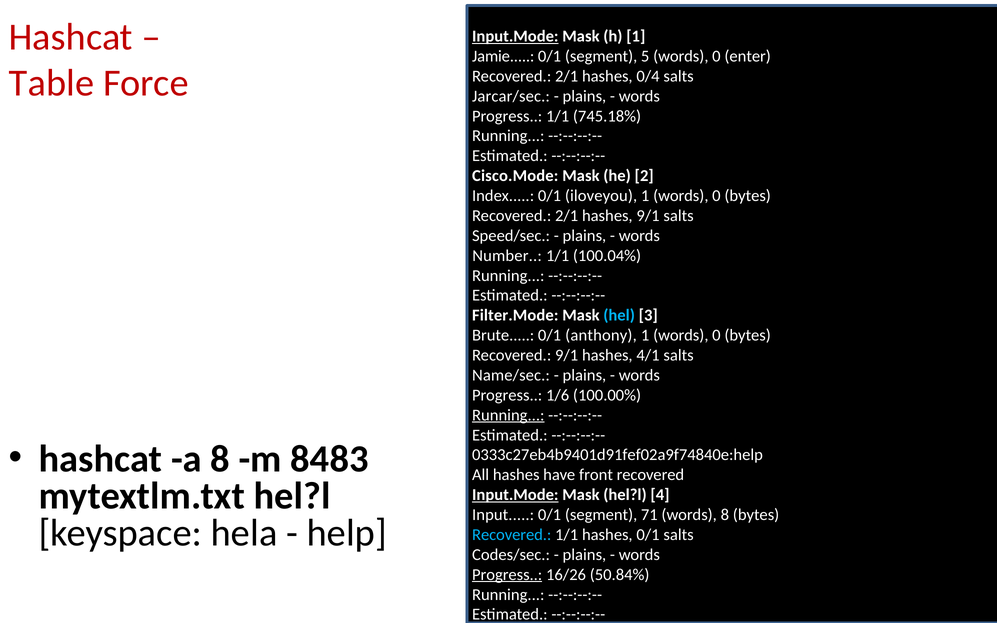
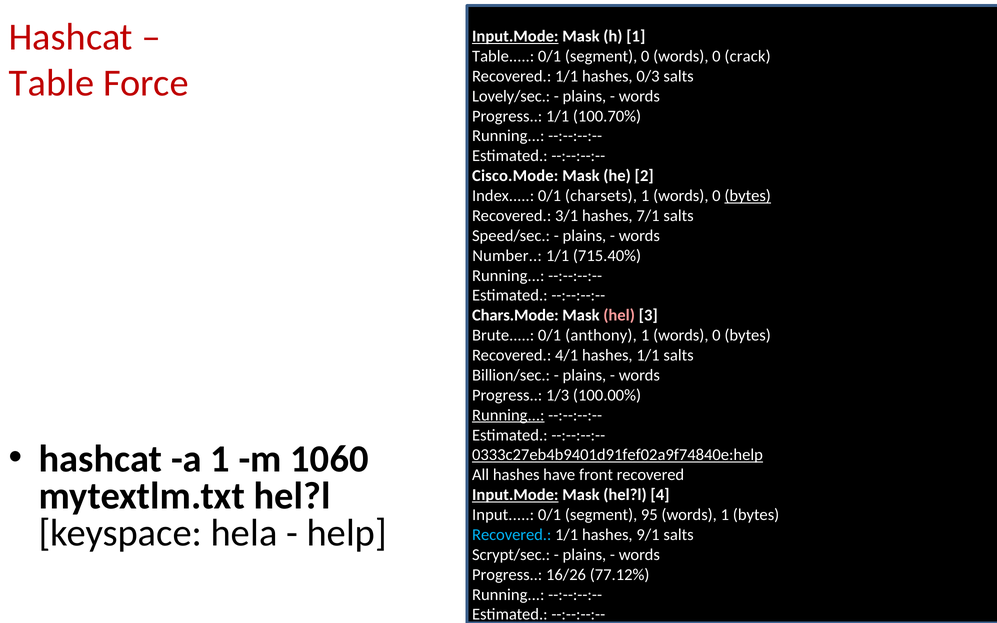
Jamie: Jamie -> Table (503, 56)
segment 5: 5 -> 0 (645, 56)
enter: enter -> crack (748, 56)
2/1: 2/1 -> 1/1 (567, 76)
0/4: 0/4 -> 0/3 (648, 76)
Jarcar/sec: Jarcar/sec -> Lovely/sec (511, 96)
745.18%: 745.18% -> 100.70% (607, 116)
iloveyou: iloveyou -> charsets (601, 196)
bytes underline: none -> present (748, 196)
2/1: 2/1 -> 3/1 (567, 216)
hashes 9/1: 9/1 -> 7/1 (648, 216)
100.04%: 100.04% -> 715.40% (607, 256)
Filter.Mode: Filter.Mode -> Chars.Mode (515, 315)
hel colour: light blue -> pink (619, 315)
Recovered 9/1: 9/1 -> 4/1 (567, 355)
hashes 4/1: 4/1 -> 1/1 (648, 355)
Name/sec: Name/sec -> Billion/sec (511, 375)
1/6: 1/6 -> 1/3 (558, 395)
a 8: 8 -> 1 (220, 459)
8483: 8483 -> 1060 (329, 459)
0333c27eb4b9401d91fef02a9f74840e:help underline: none -> present (617, 455)
71: 71 -> 95 (649, 515)
words 8: 8 -> 1 (725, 515)
hashes 0/1: 0/1 -> 9/1 (648, 535)
Codes/sec: Codes/sec -> Scrypt/sec (511, 555)
Progress underline: present -> none (507, 575)
50.84%: 50.84% -> 77.12% (620, 575)
